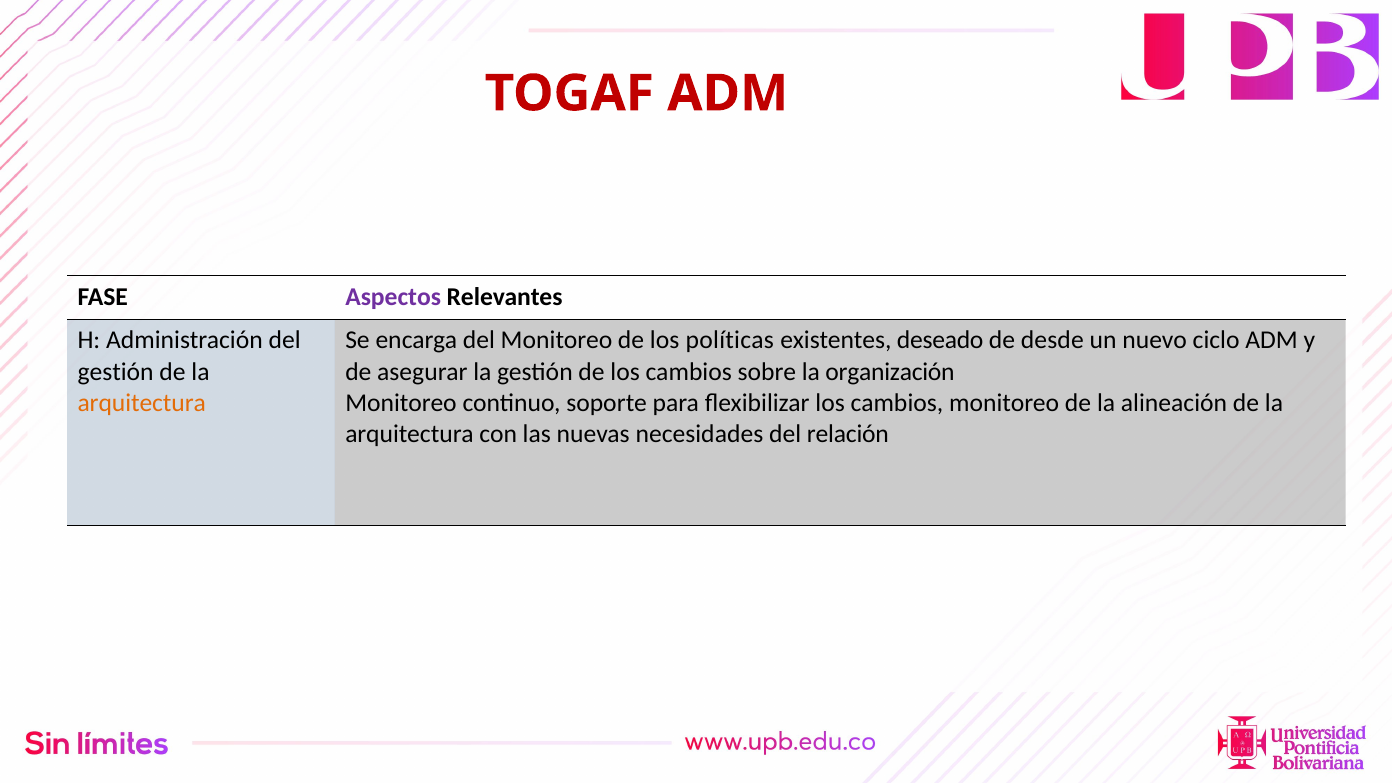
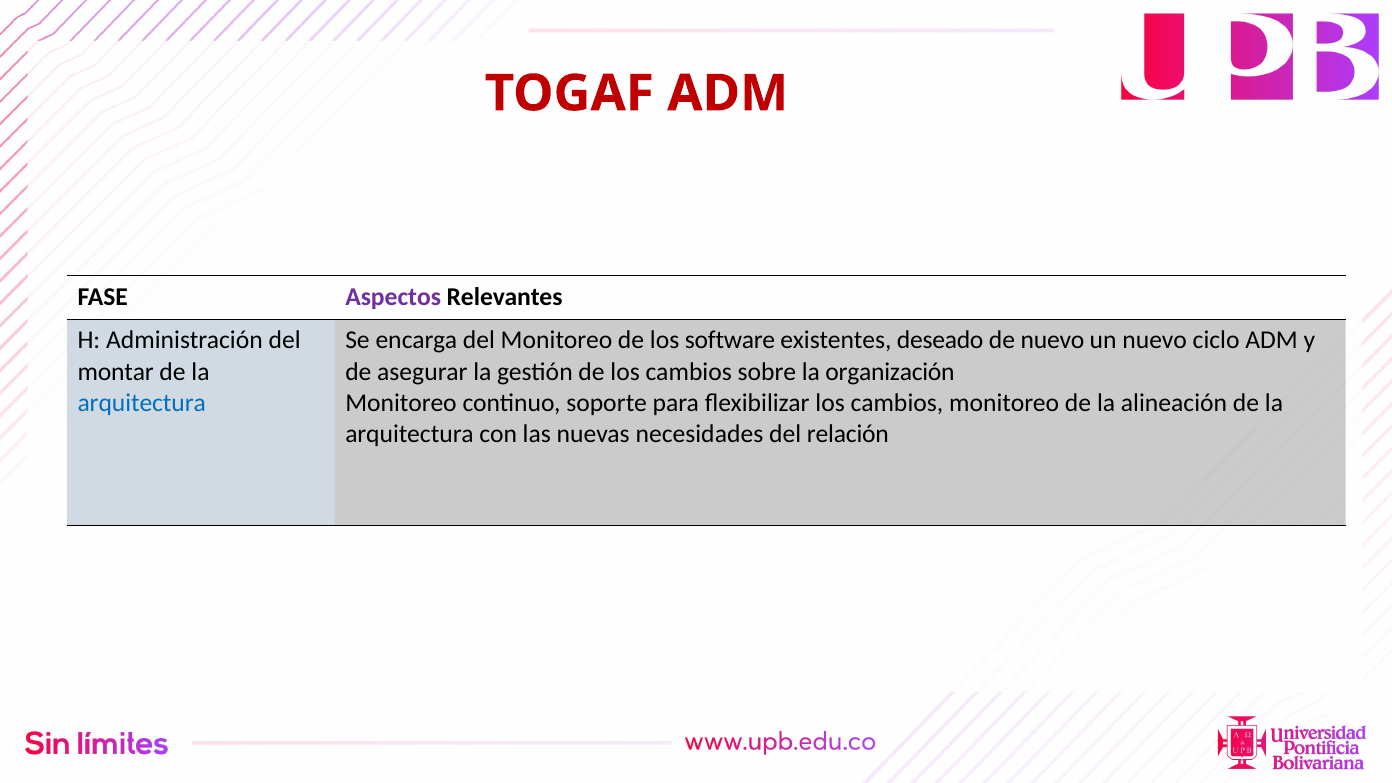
políticas: políticas -> software (730, 340)
de desde: desde -> nuevo (1052, 340)
gestión: gestión -> montar (116, 372)
arquitectura colour: orange -> blue (142, 403)
